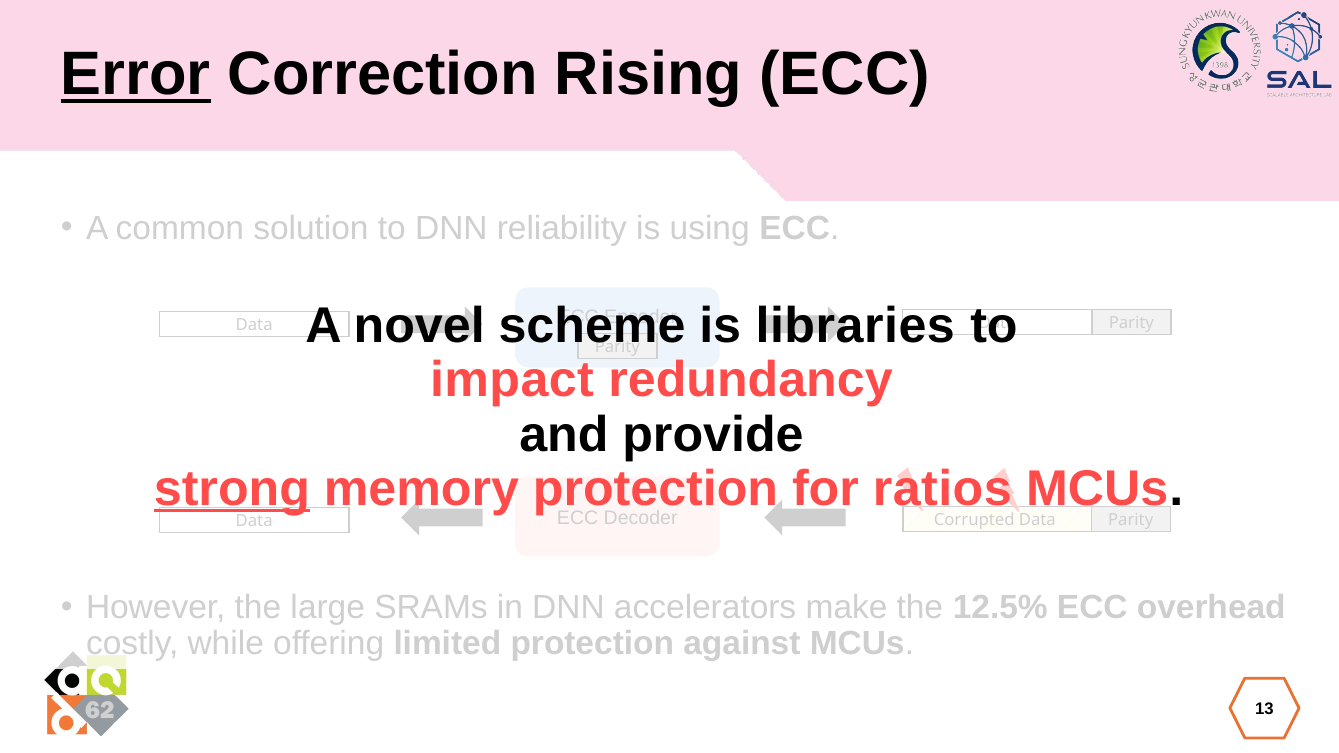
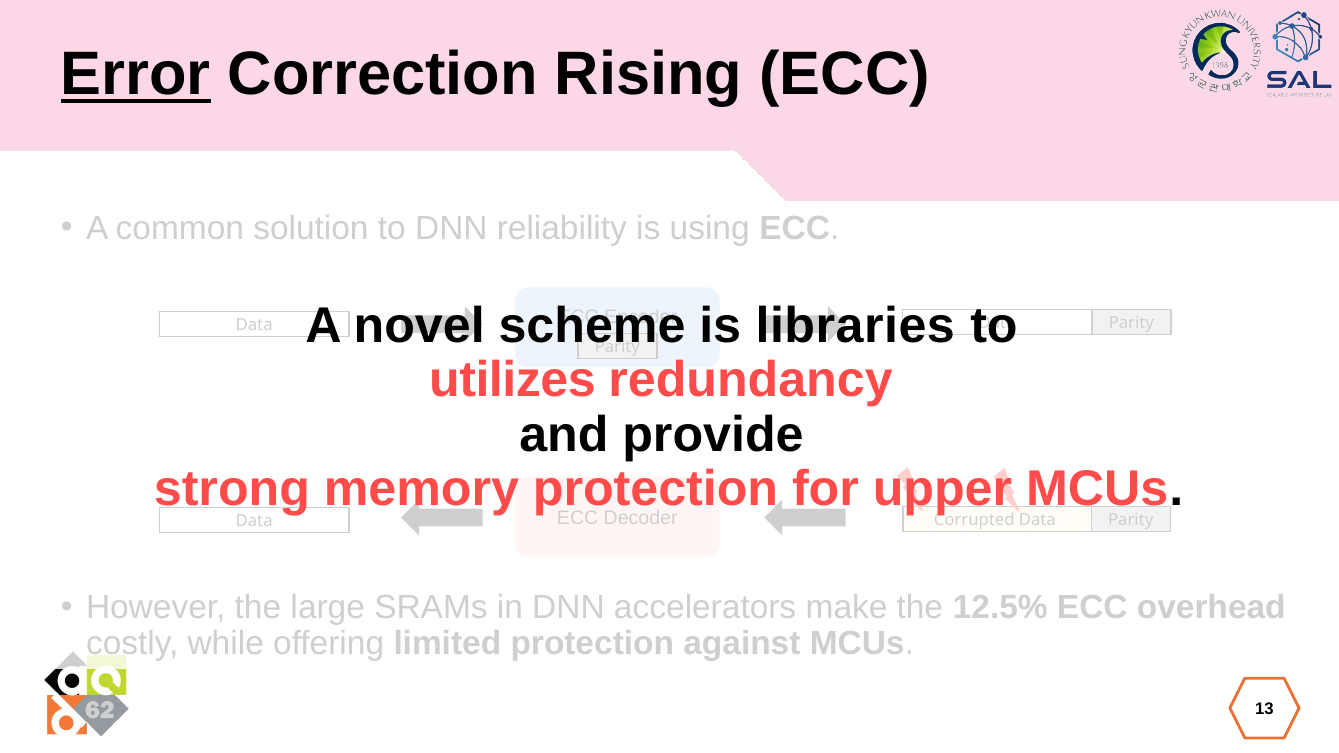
impact: impact -> utilizes (512, 380)
strong underline: present -> none (232, 489)
ratios: ratios -> upper (943, 489)
